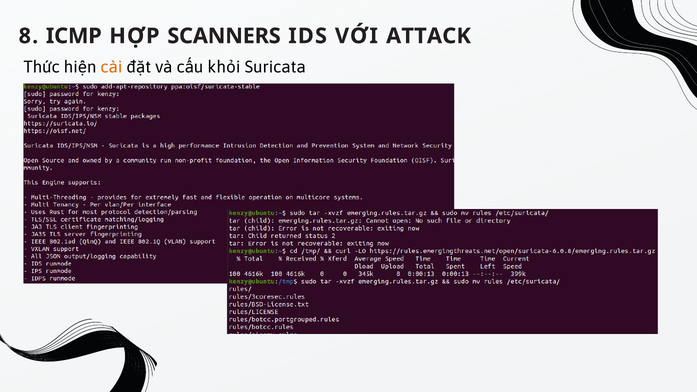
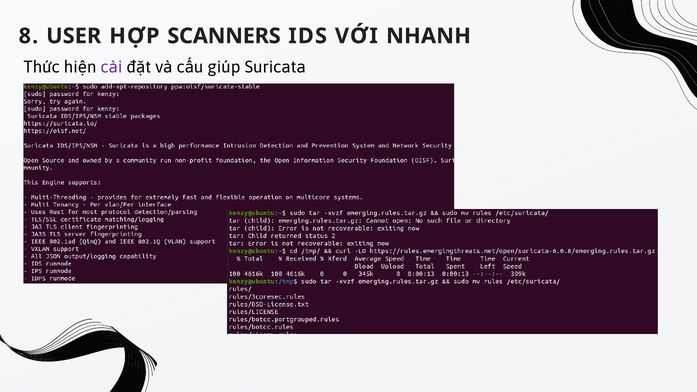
ICMP: ICMP -> USER (74, 36)
ATTACK: ATTACK -> NHANH (429, 36)
cài colour: orange -> purple (111, 67)
khỏi: khỏi -> giúp (224, 67)
